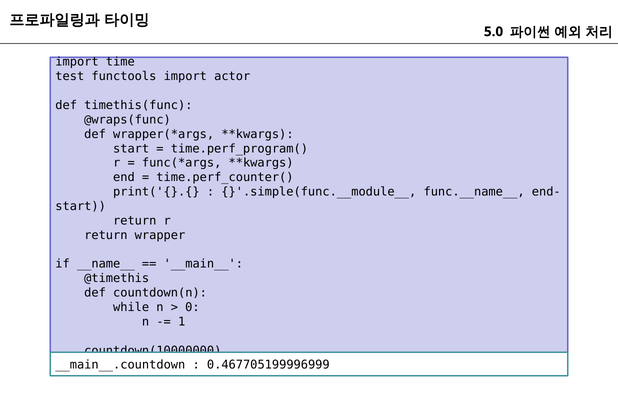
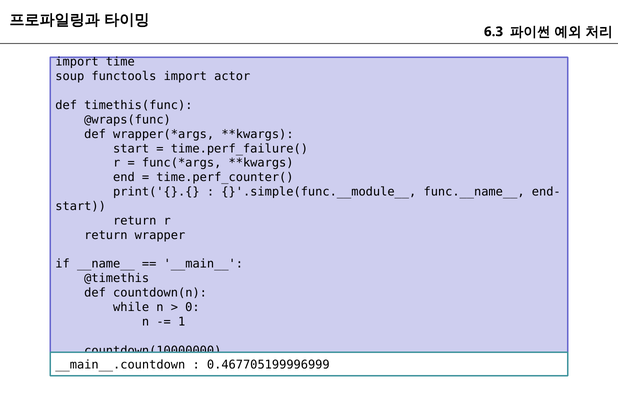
5.0: 5.0 -> 6.3 (494, 32)
test: test -> soup (70, 76)
time.perf_program(: time.perf_program( -> time.perf_failure( (239, 149)
